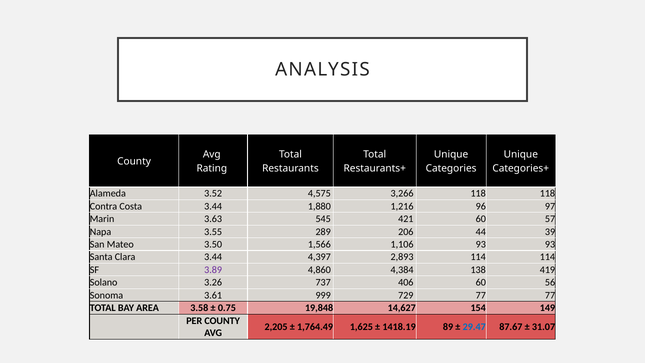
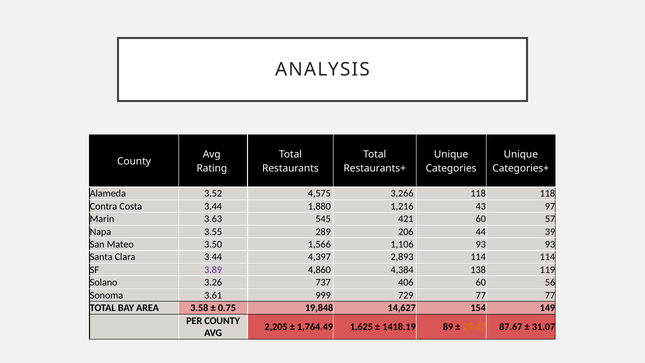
96: 96 -> 43 (481, 206)
419: 419 -> 119 (547, 270)
29.47 colour: blue -> orange (474, 327)
